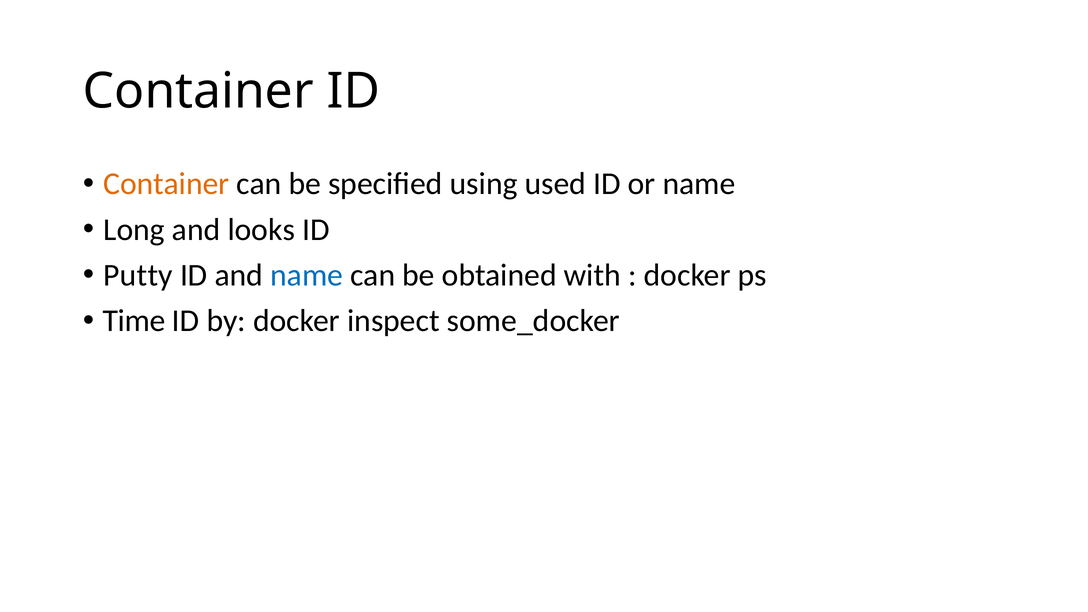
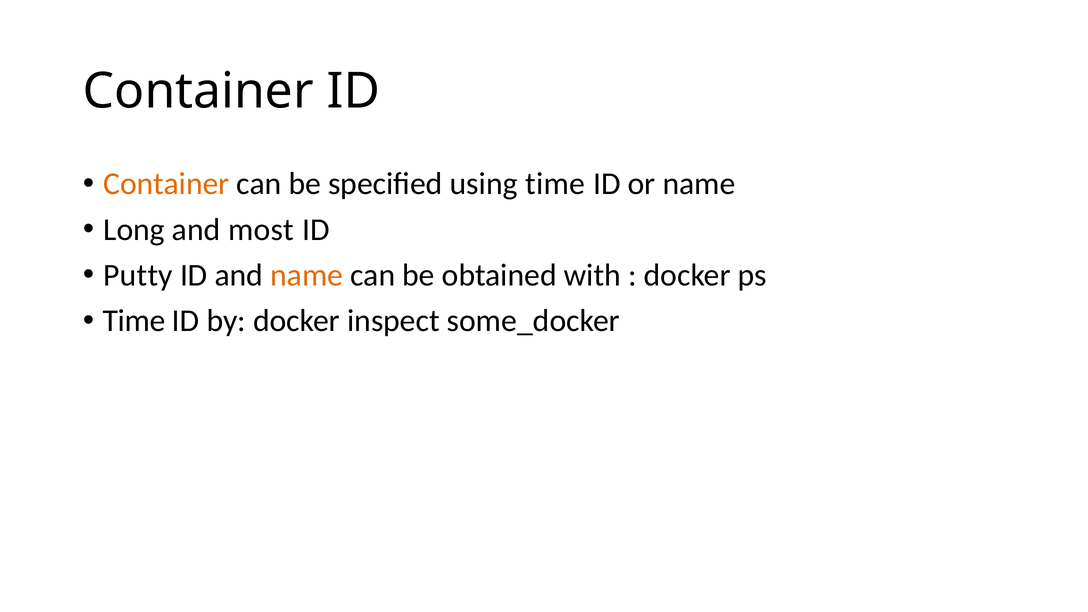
using used: used -> time (555, 184)
looks: looks -> most (261, 230)
name colour: blue -> orange (307, 275)
